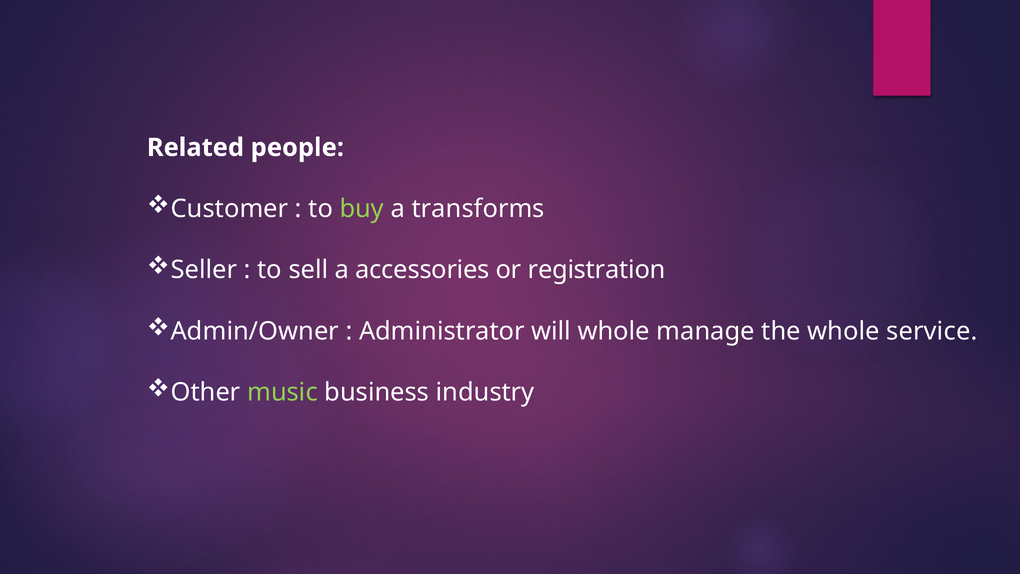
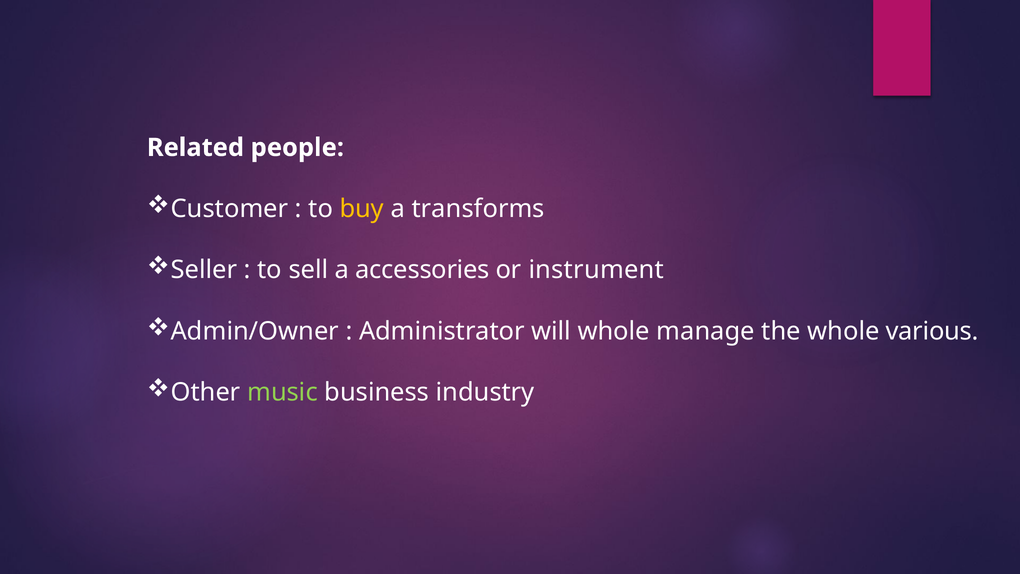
buy colour: light green -> yellow (362, 209)
registration: registration -> instrument (596, 270)
service: service -> various (932, 331)
